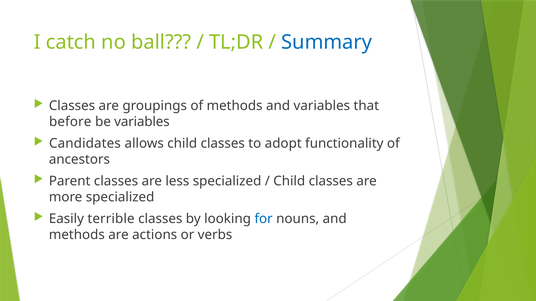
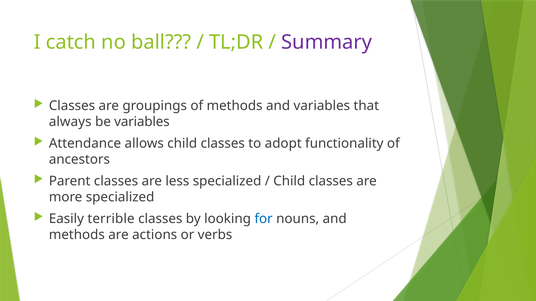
Summary colour: blue -> purple (327, 42)
before: before -> always (70, 122)
Candidates: Candidates -> Attendance (85, 144)
